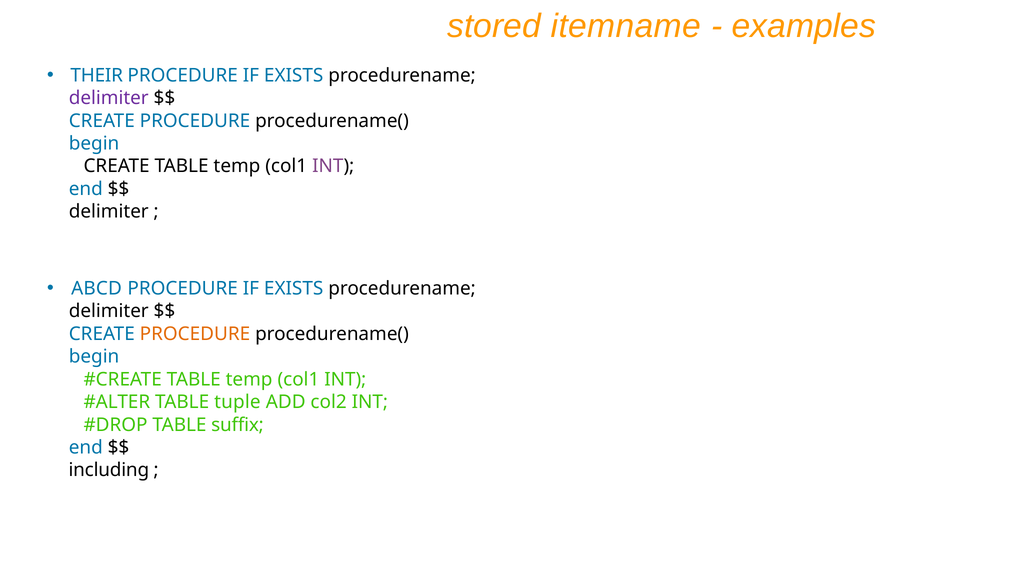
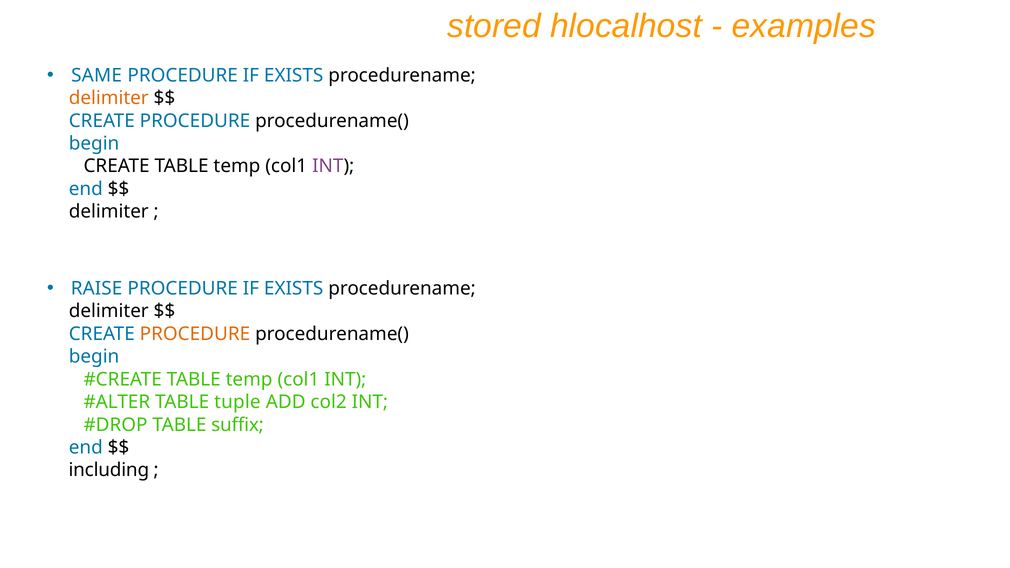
itemname: itemname -> hlocalhost (626, 26)
THEIR: THEIR -> SAME (97, 75)
delimiter colour: purple -> orange (109, 98)
ABCD: ABCD -> RAISE (97, 289)
